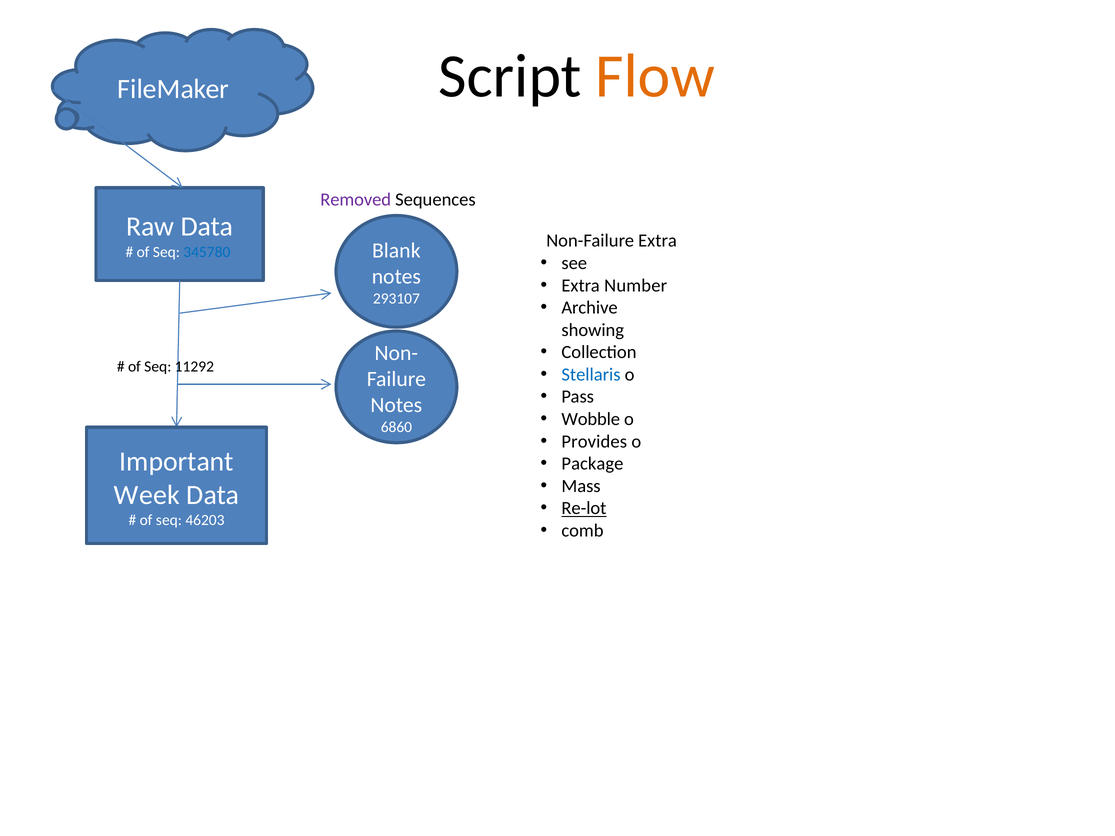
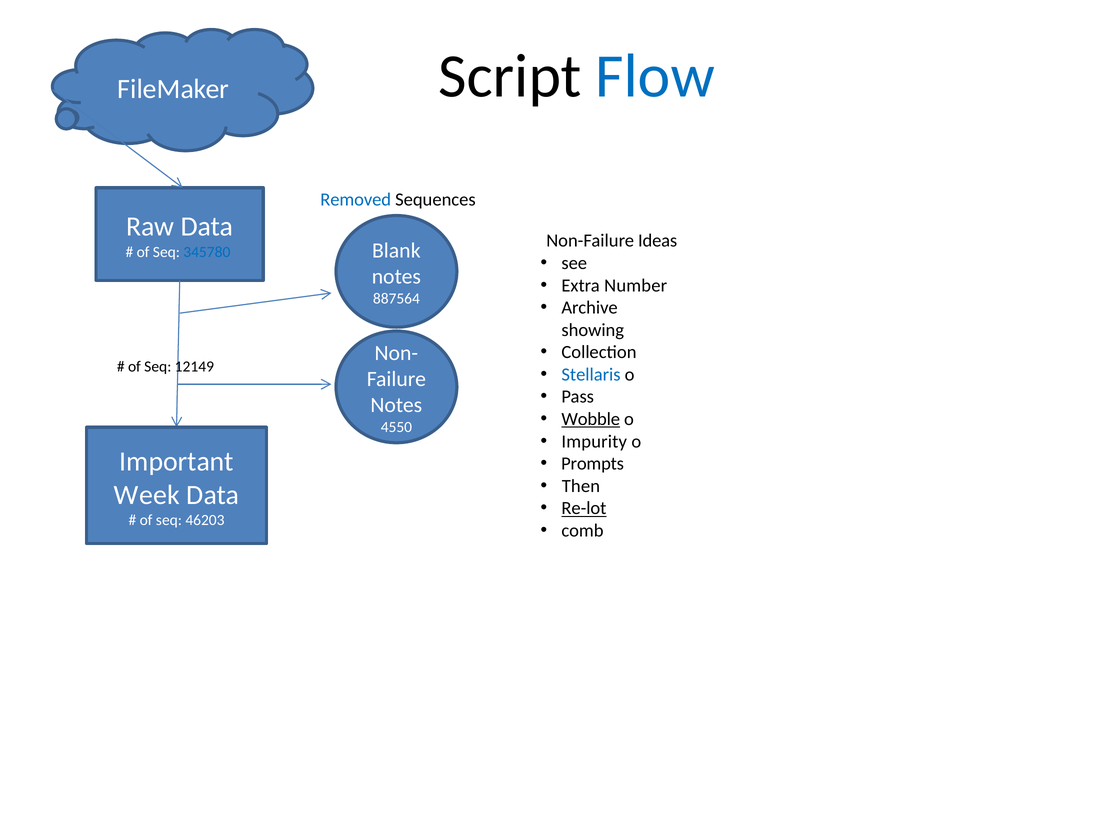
Flow colour: orange -> blue (655, 76)
Removed colour: purple -> blue (356, 200)
Non-Failure Extra: Extra -> Ideas (658, 241)
293107: 293107 -> 887564 (396, 299)
11292: 11292 -> 12149 (194, 367)
Wobble underline: none -> present (591, 419)
6860: 6860 -> 4550 (396, 427)
Provides: Provides -> Impurity (594, 442)
Package: Package -> Prompts (593, 464)
Mass: Mass -> Then (581, 486)
